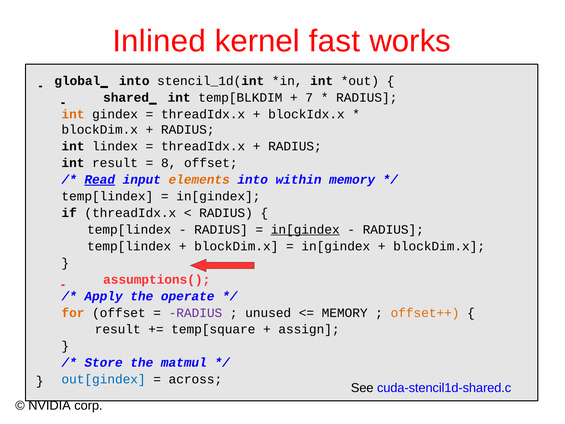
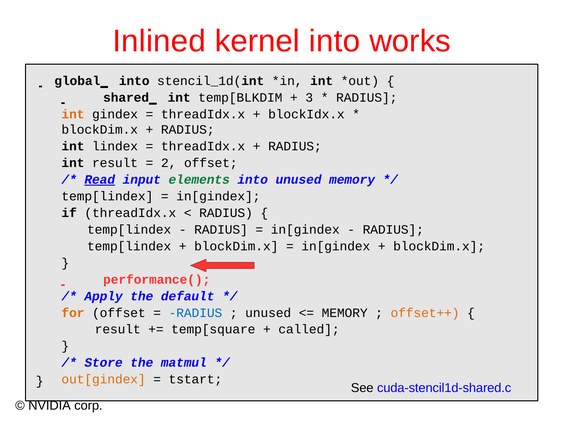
kernel fast: fast -> into (335, 41)
7: 7 -> 3 (309, 97)
8: 8 -> 2 (169, 163)
elements colour: orange -> green (199, 180)
into within: within -> unused (299, 180)
in[gindex underline: present -> none (305, 229)
assumptions(: assumptions( -> performance( (157, 279)
operate: operate -> default (188, 296)
RADIUS colour: purple -> blue (195, 313)
assign: assign -> called (309, 329)
out[gindex colour: blue -> orange (104, 379)
across: across -> tstart (195, 379)
